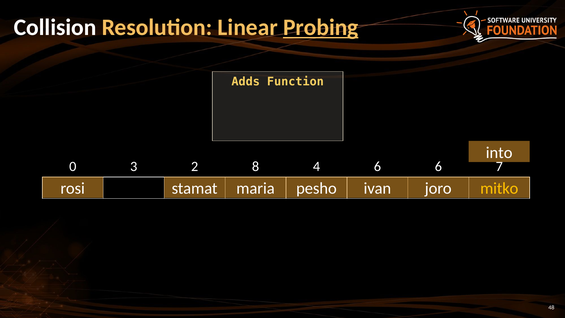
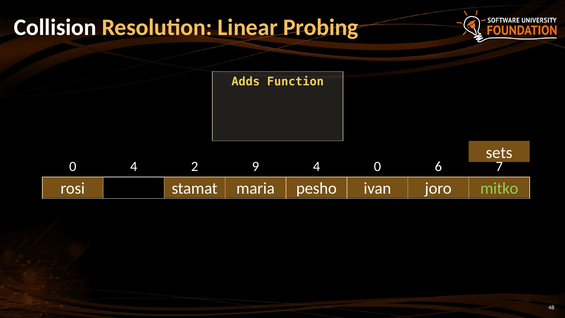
Probing underline: present -> none (321, 27)
into: into -> sets (499, 153)
0 3: 3 -> 4 (134, 166)
8: 8 -> 9 (256, 166)
4 6: 6 -> 0 (377, 166)
mitko colour: yellow -> light green (499, 188)
